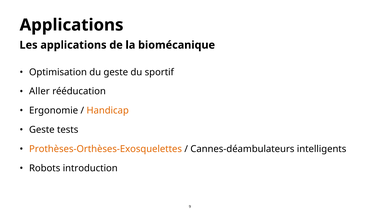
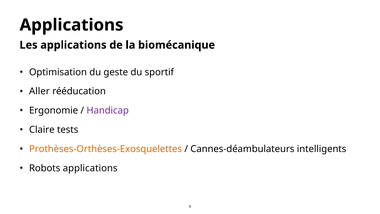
Handicap colour: orange -> purple (108, 110)
Geste: Geste -> Claire (42, 130)
Robots introduction: introduction -> applications (90, 168)
